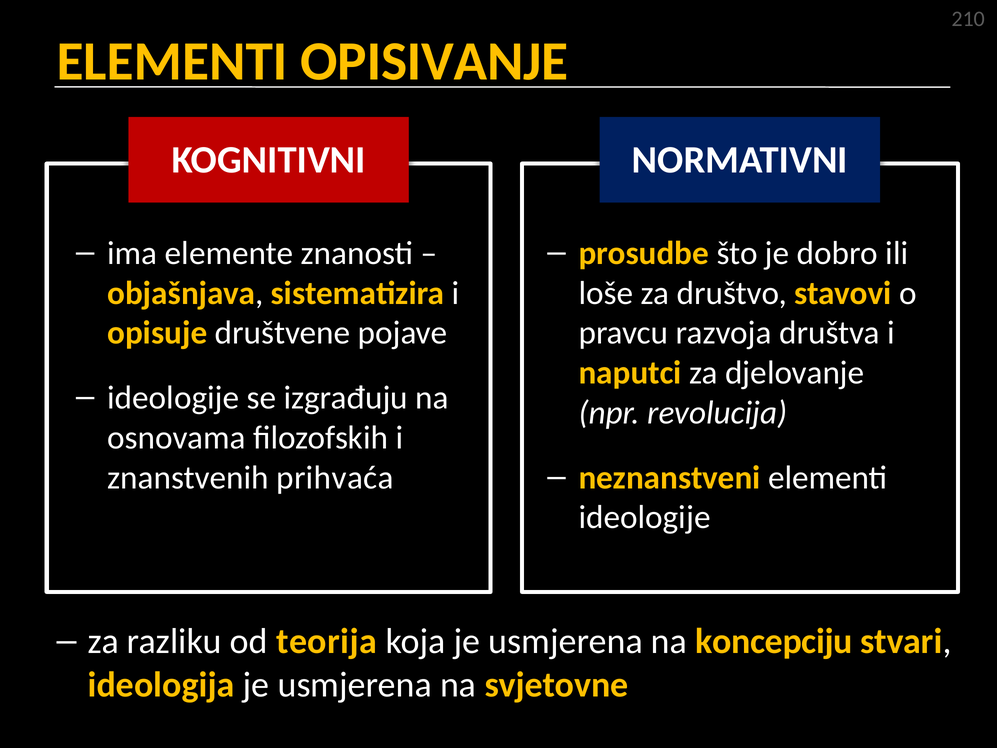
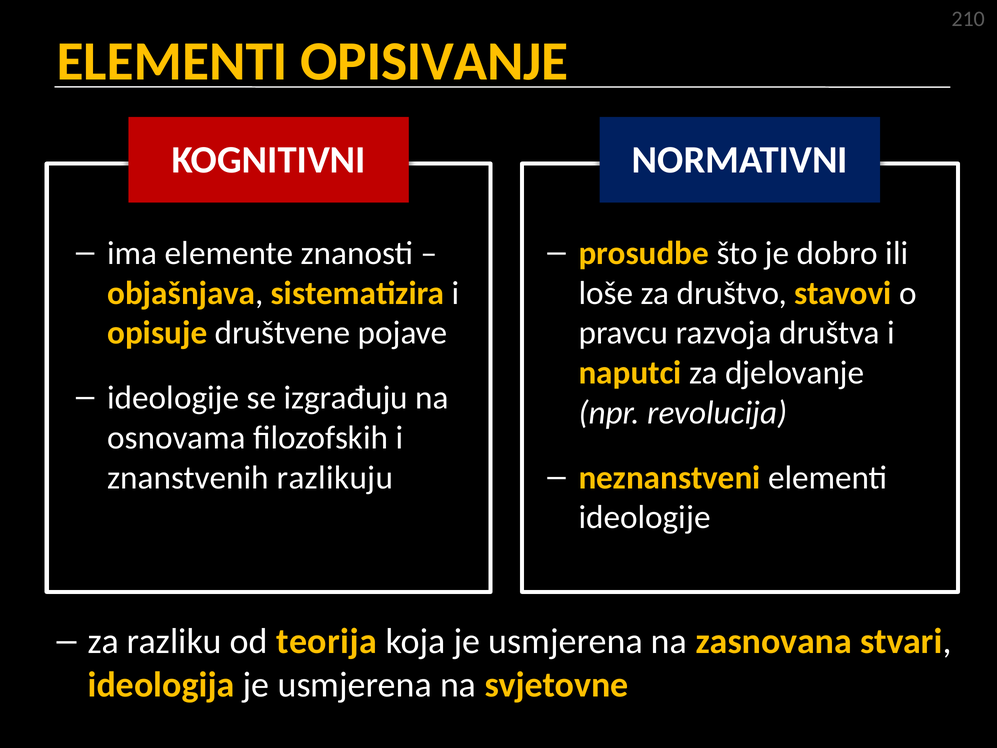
prihvaća: prihvaća -> razlikuju (335, 477)
koncepciju: koncepciju -> zasnovana (774, 641)
